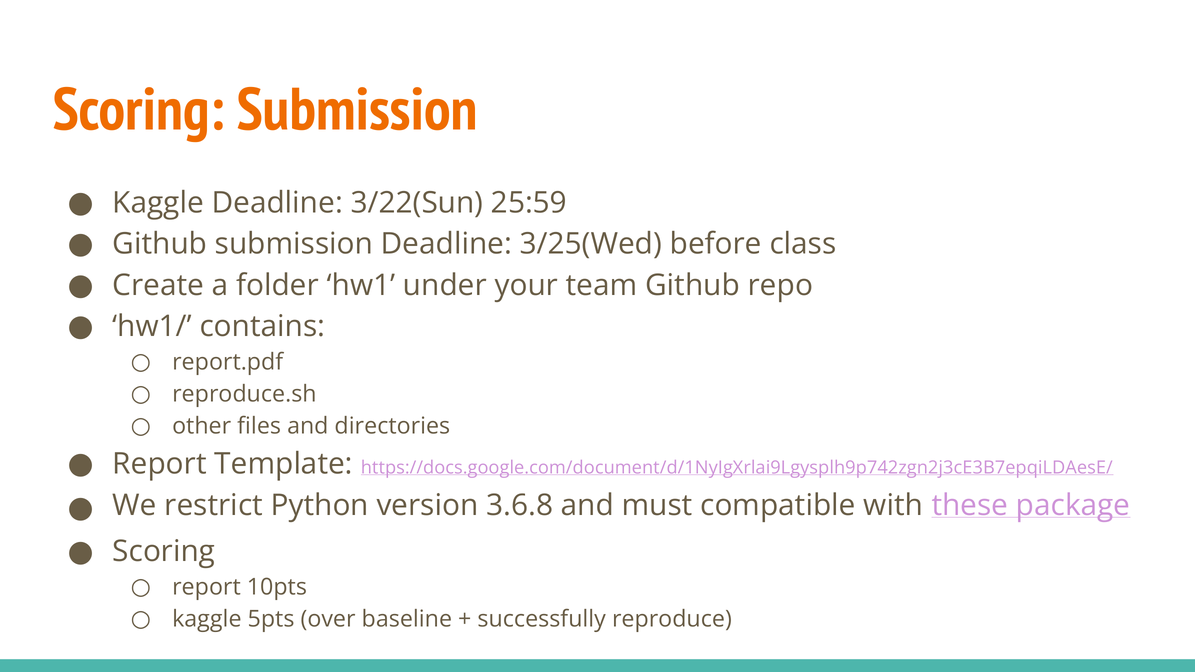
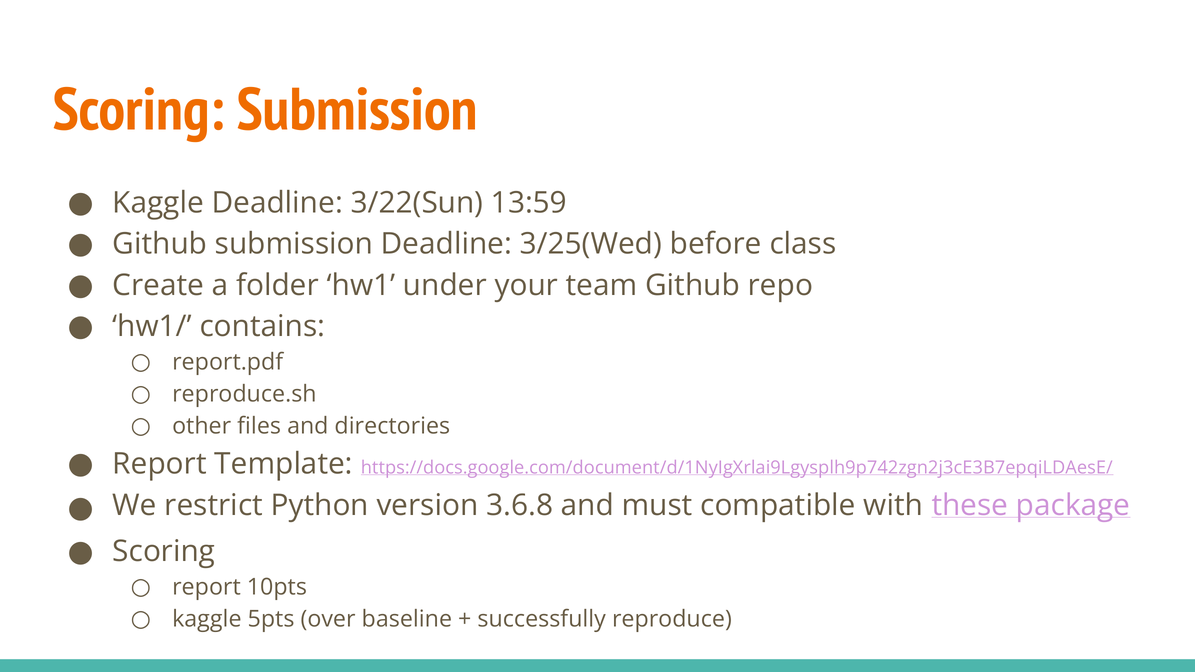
25:59: 25:59 -> 13:59 (529, 203)
